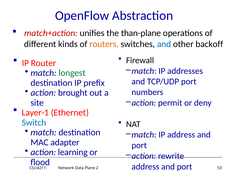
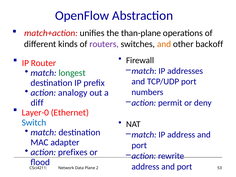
routers colour: orange -> purple (104, 44)
and colour: blue -> orange (164, 44)
brought: brought -> analogy (73, 93)
site: site -> diff (37, 103)
Layer-1: Layer-1 -> Layer-0 (35, 113)
learning: learning -> prefixes (73, 152)
